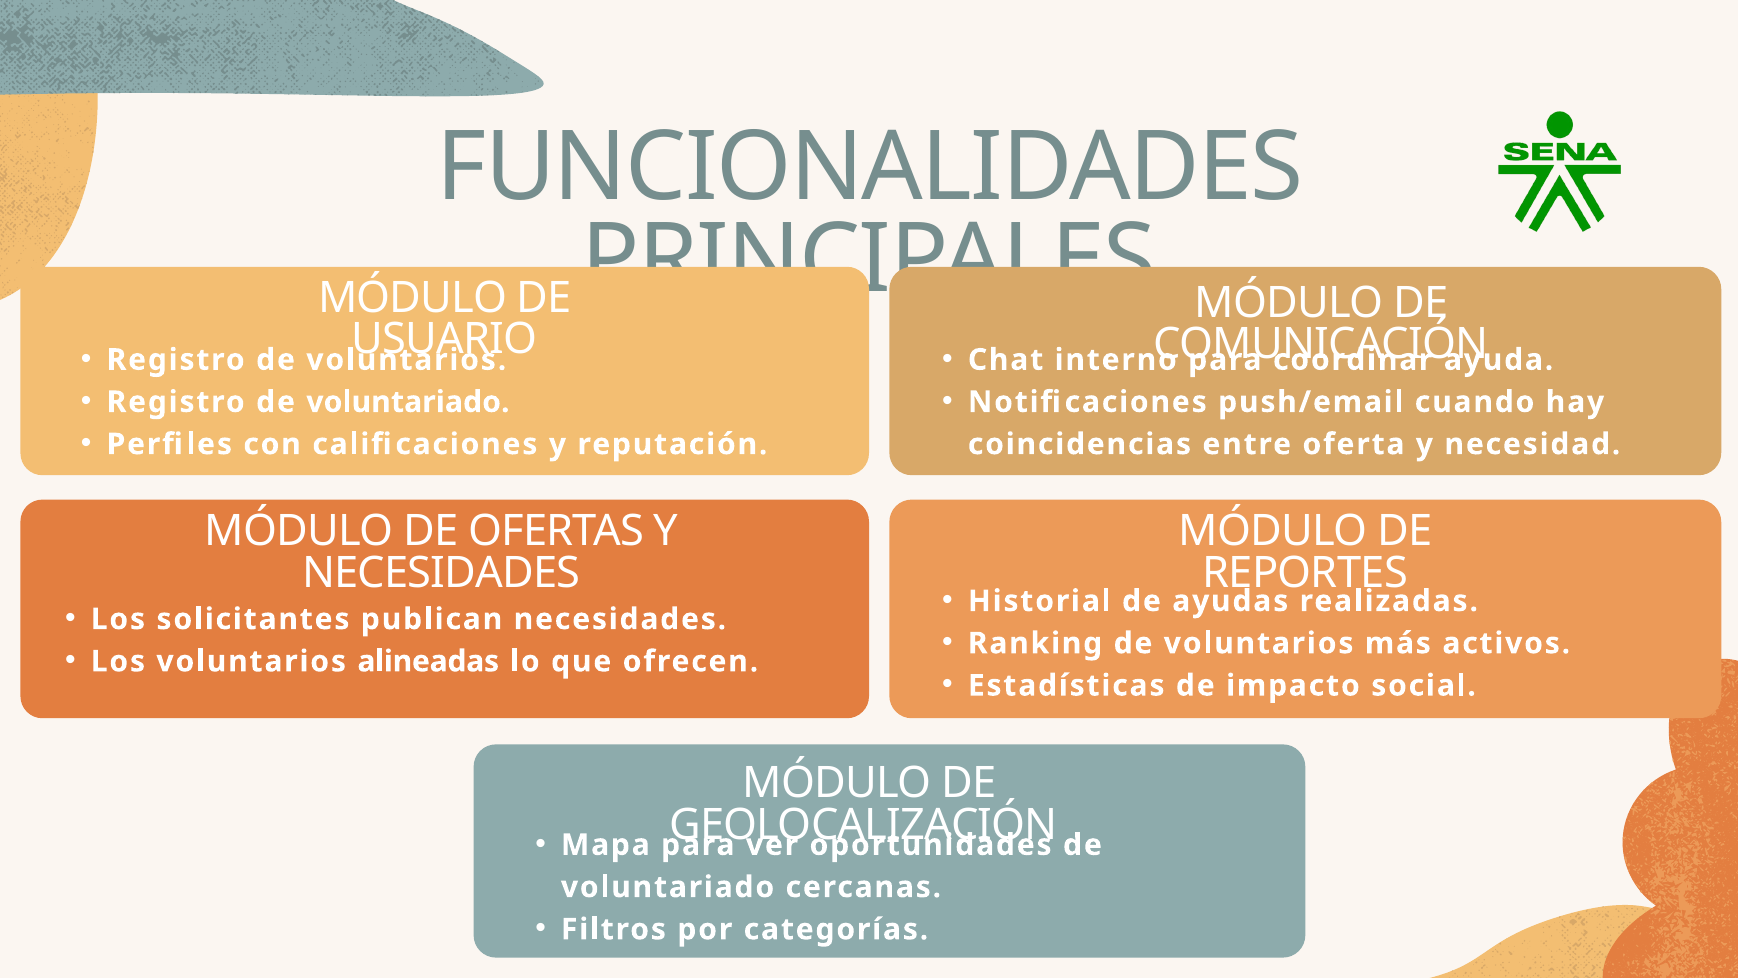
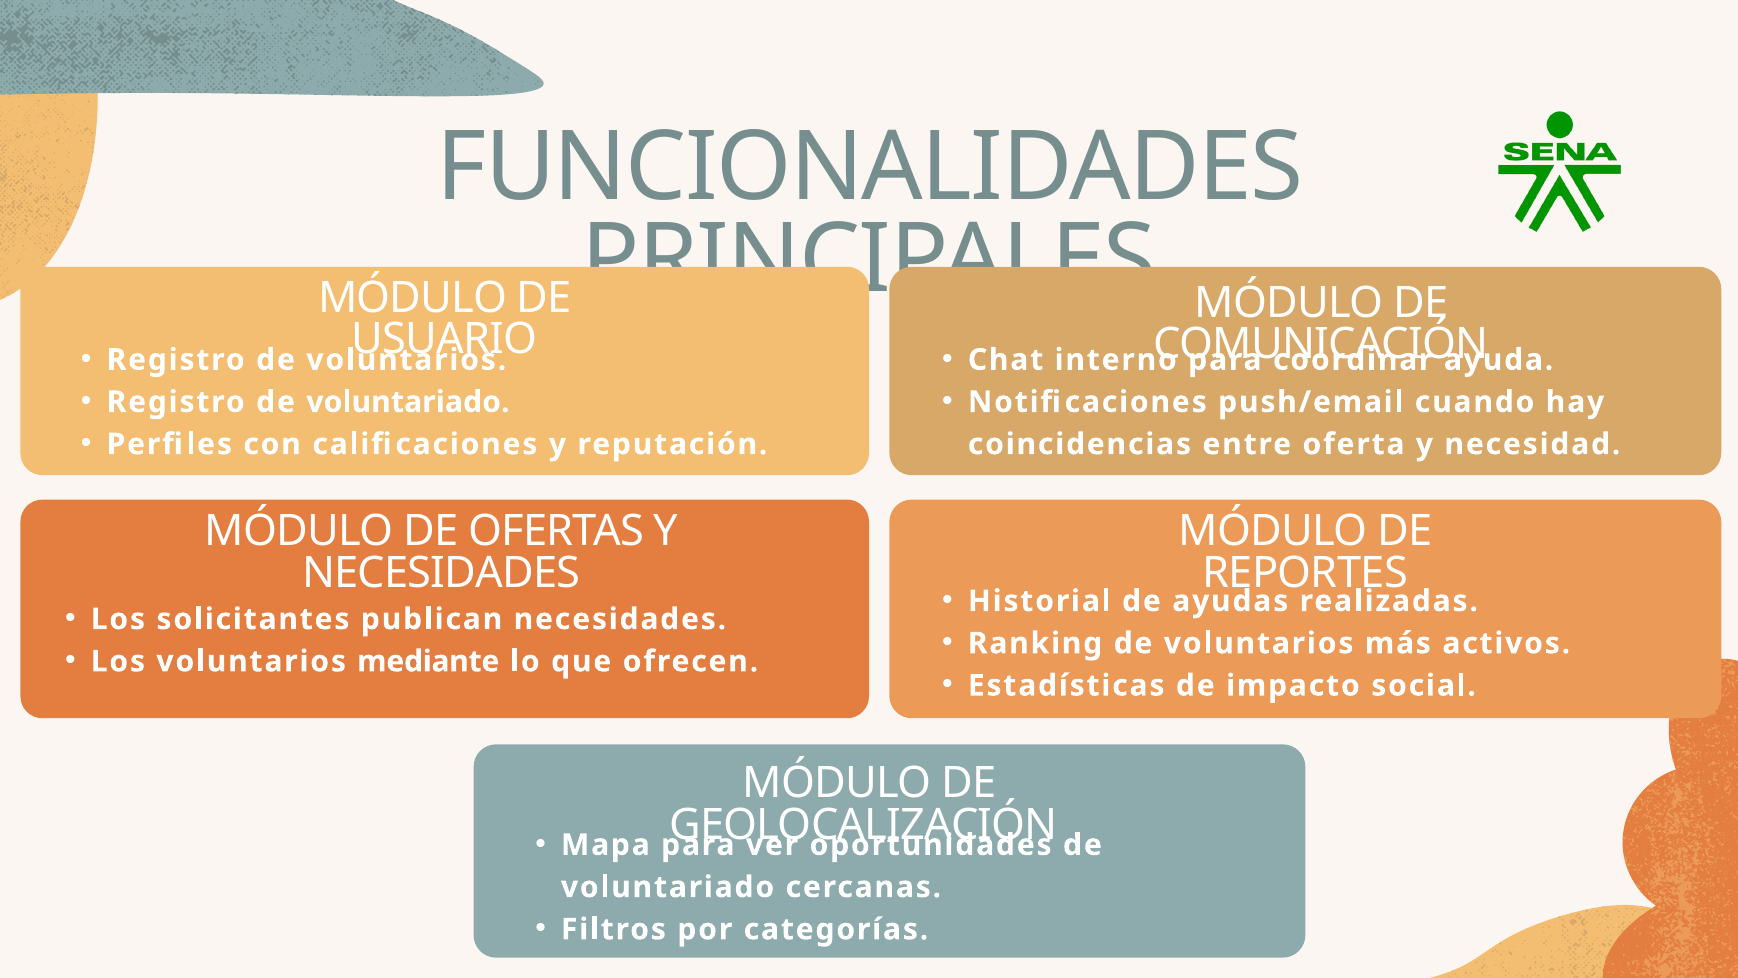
alineadas: alineadas -> mediante (428, 661)
